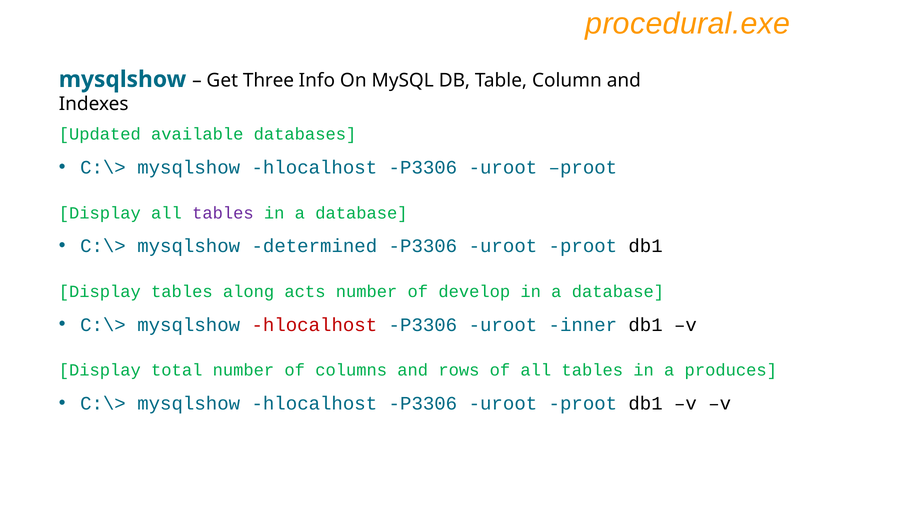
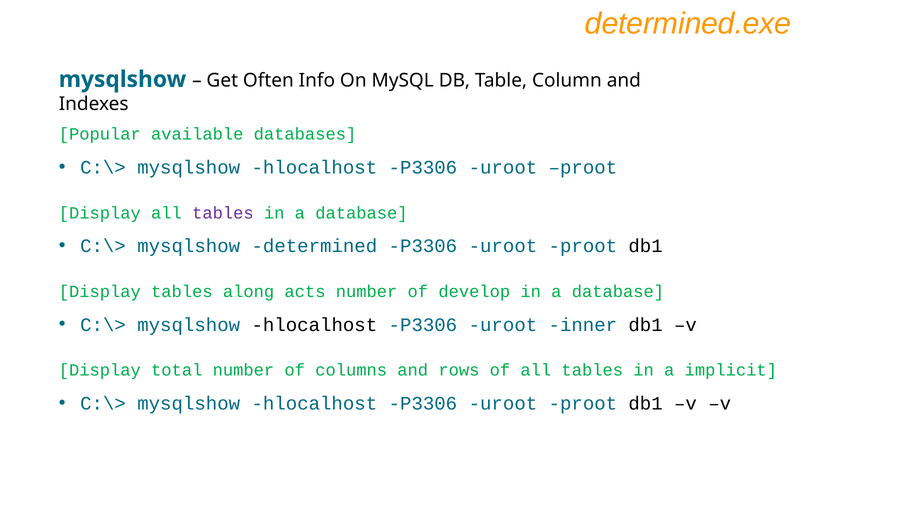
procedural.exe: procedural.exe -> determined.exe (688, 24)
Three: Three -> Often (268, 81)
Updated: Updated -> Popular (100, 134)
hlocalhost colour: red -> black (314, 325)
produces: produces -> implicit (731, 370)
